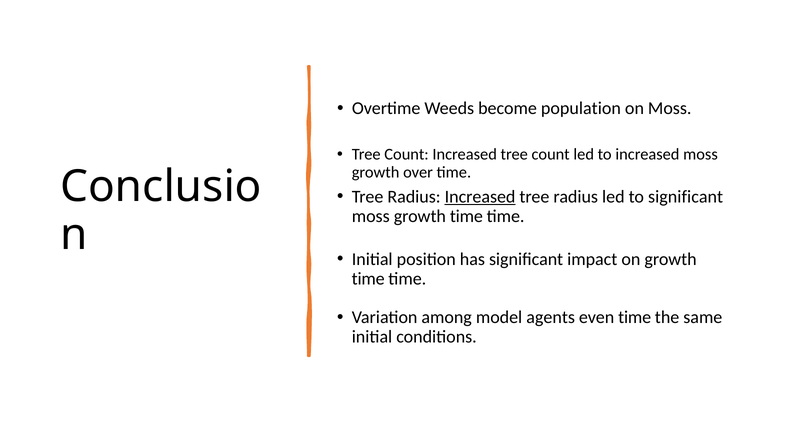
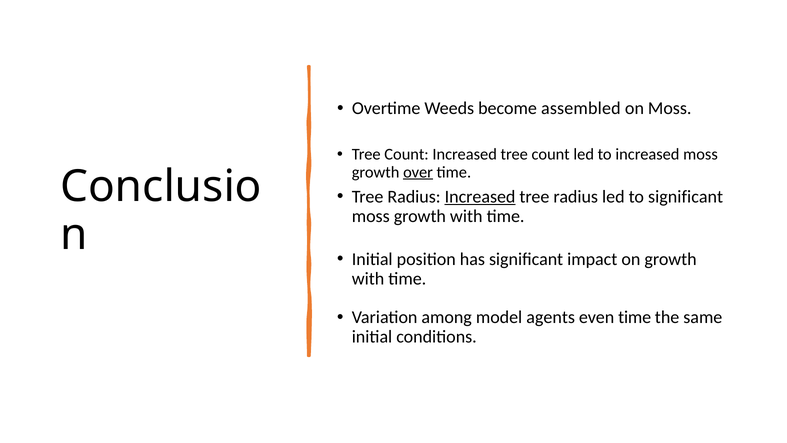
population: population -> assembled (581, 108)
over underline: none -> present (418, 172)
moss growth time: time -> with (466, 216)
time: time -> with (368, 278)
